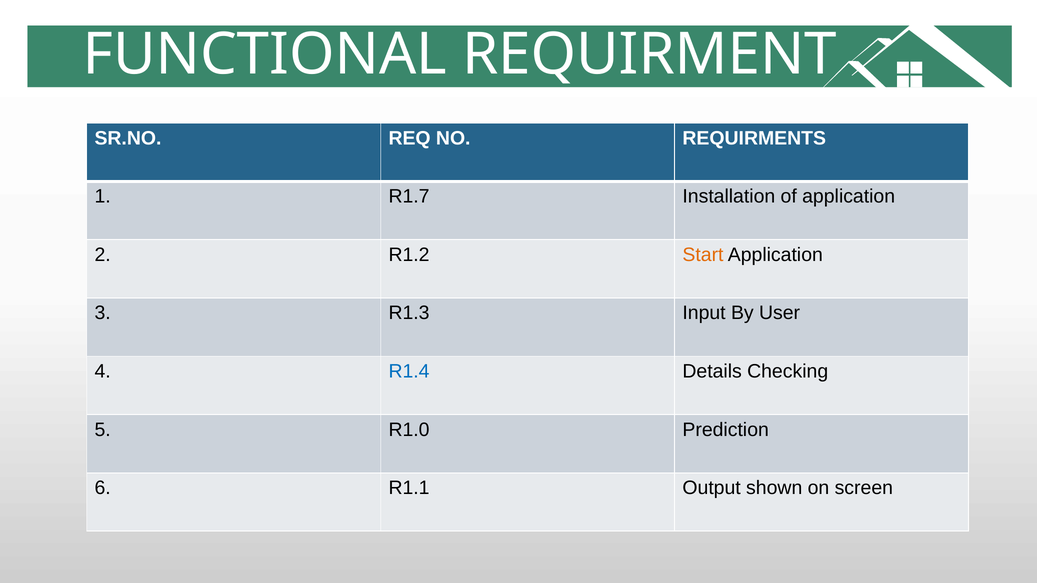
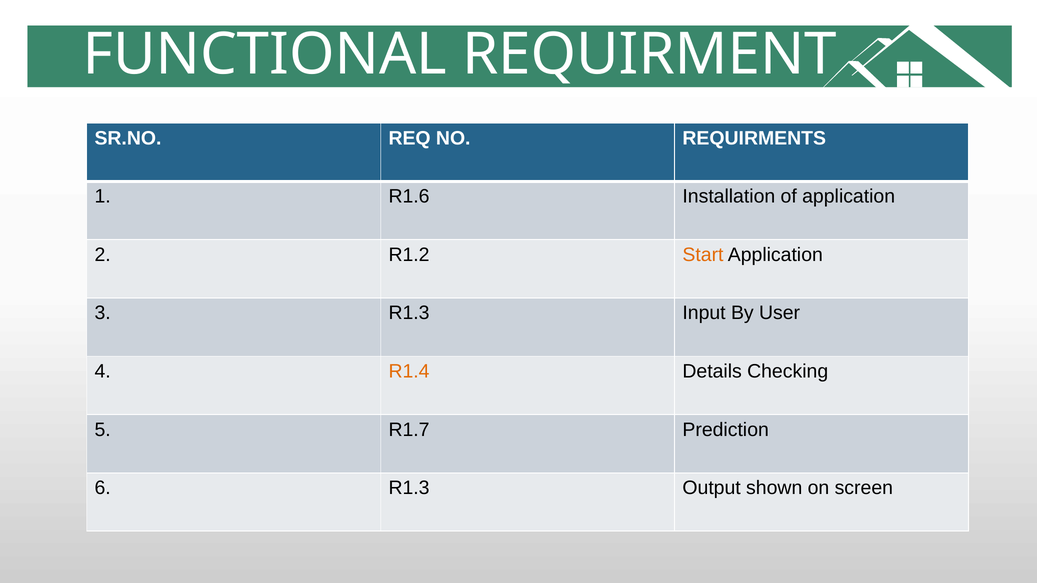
R1.7: R1.7 -> R1.6 (409, 197)
R1.4 colour: blue -> orange (409, 372)
R1.0: R1.0 -> R1.7 (409, 430)
6 R1.1: R1.1 -> R1.3 (409, 488)
